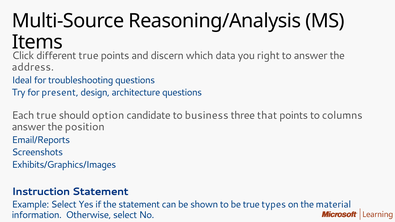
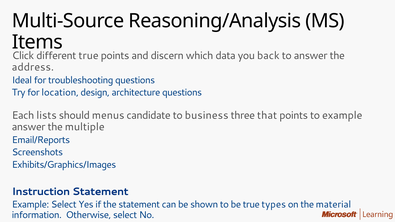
right: right -> back (268, 56)
present: present -> location (60, 93)
Each true: true -> lists (47, 115)
option: option -> menus (108, 115)
to columns: columns -> example (342, 115)
position: position -> multiple (85, 127)
